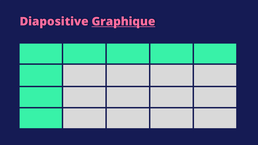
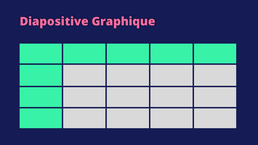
Graphique underline: present -> none (123, 22)
